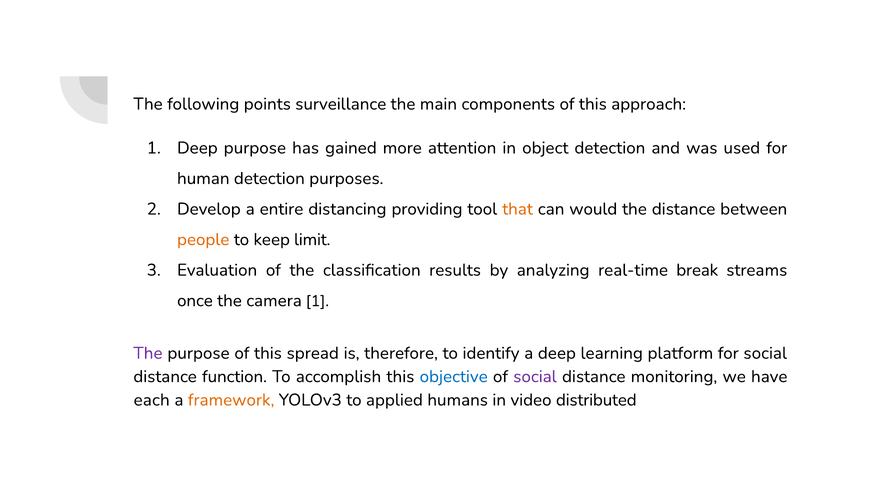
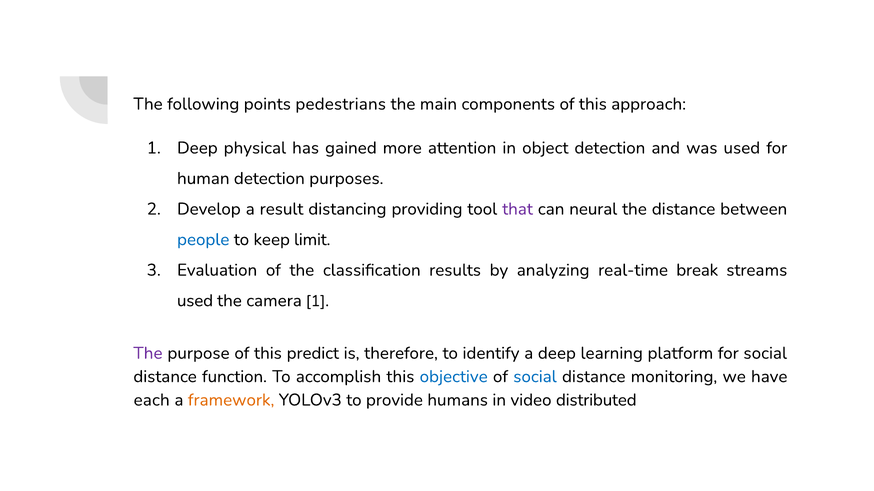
surveillance: surveillance -> pedestrians (341, 104)
Deep purpose: purpose -> physical (255, 148)
entire: entire -> result (282, 209)
that colour: orange -> purple (518, 209)
would: would -> neural (593, 209)
people colour: orange -> blue (203, 240)
once: once -> used (195, 301)
spread: spread -> predict (313, 354)
social colour: purple -> blue (535, 377)
applied: applied -> provide (394, 400)
